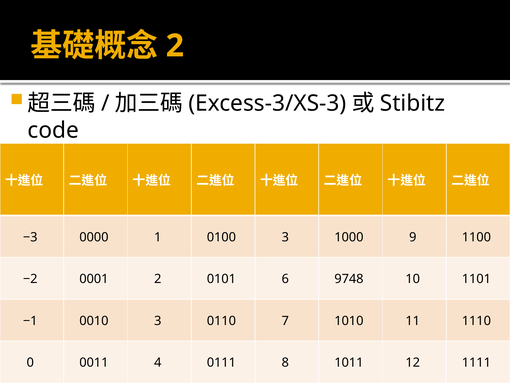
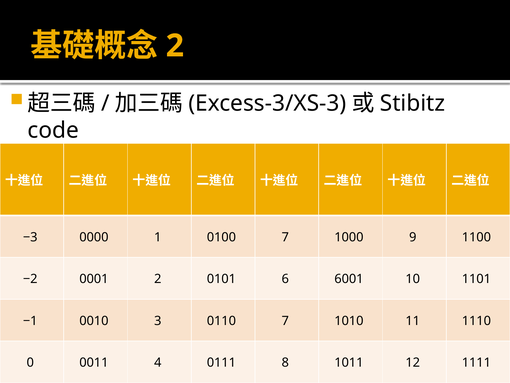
0100 3: 3 -> 7 (285, 237)
9748: 9748 -> 6001 (349, 279)
